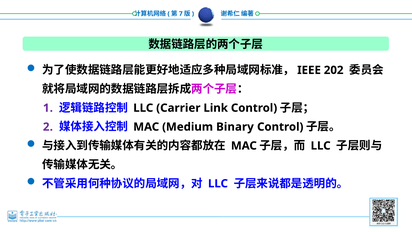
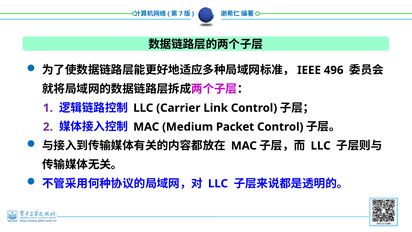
202: 202 -> 496 (334, 70)
Binary: Binary -> Packet (235, 127)
